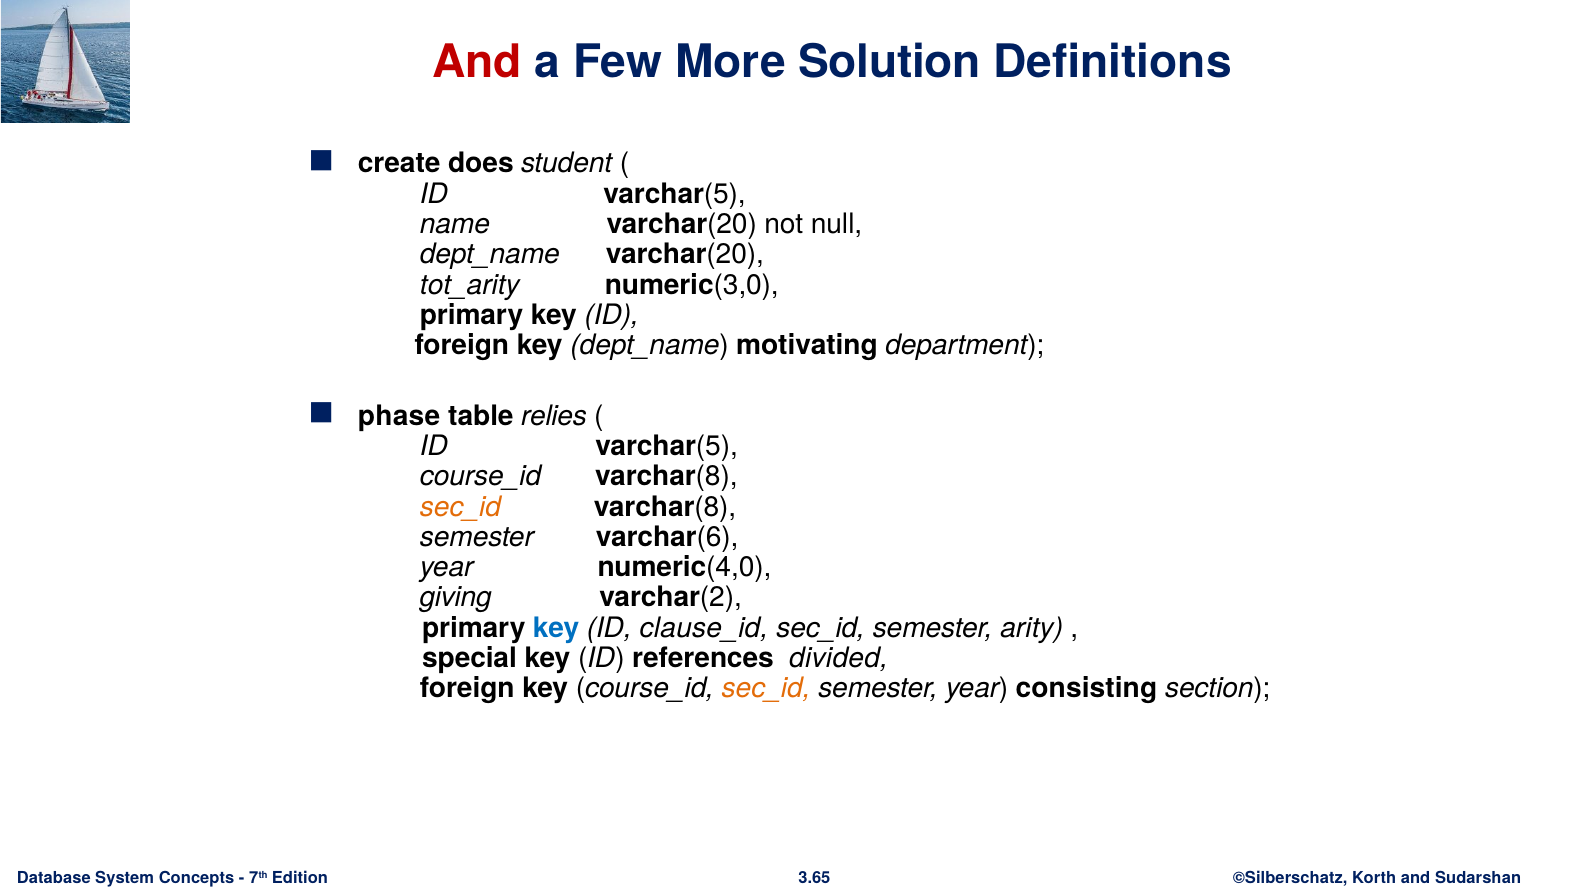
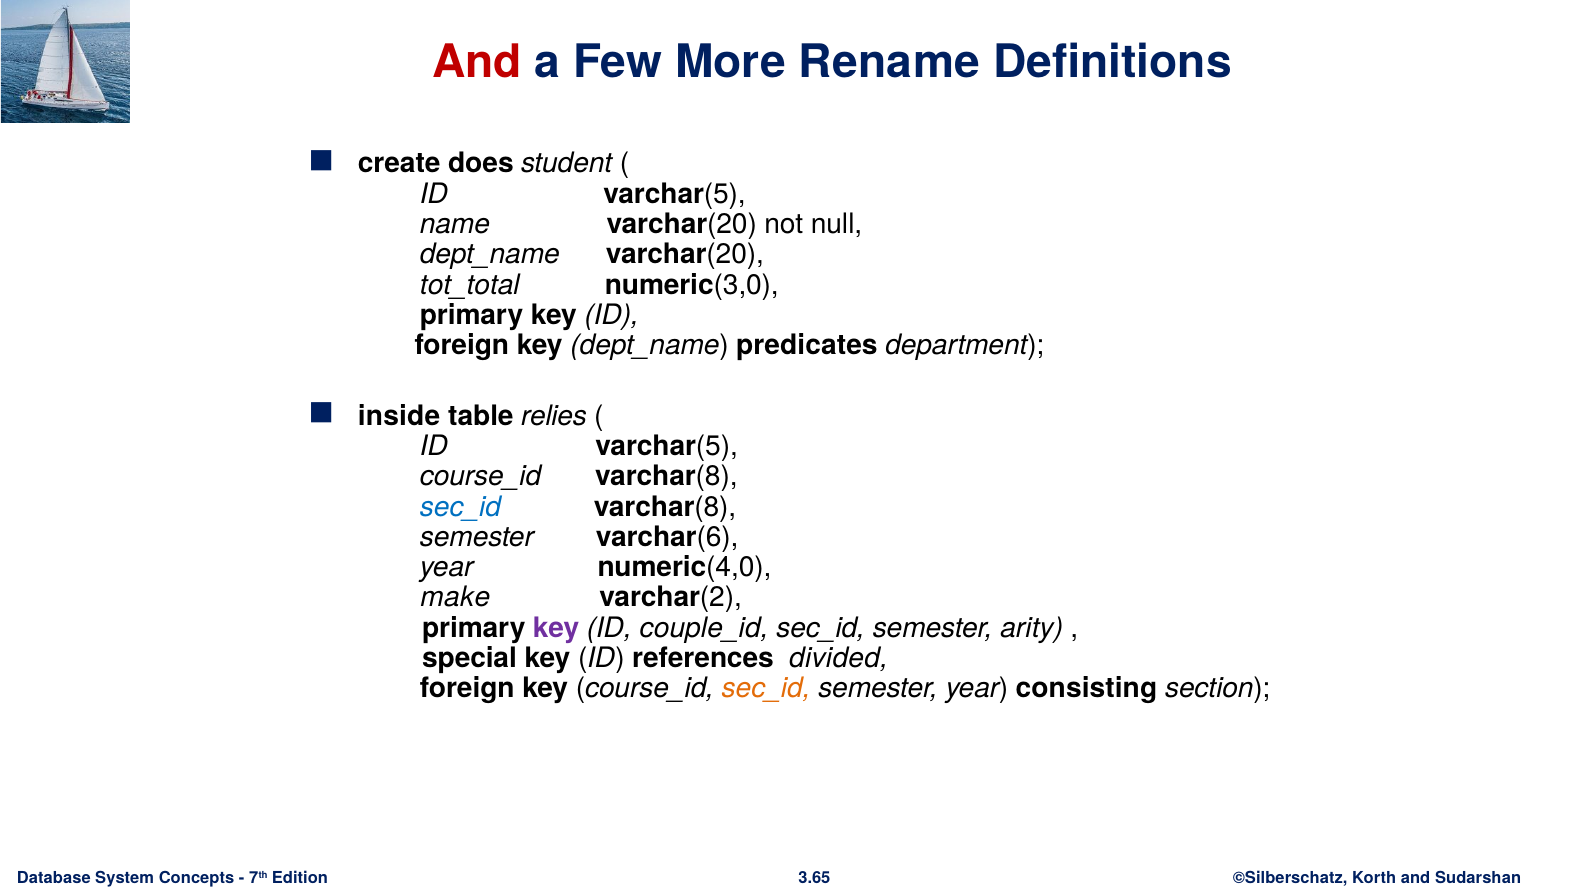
Solution: Solution -> Rename (889, 62)
tot_arity: tot_arity -> tot_total (470, 285)
motivating: motivating -> predicates (807, 345)
phase: phase -> inside (399, 416)
sec_id colour: orange -> blue (460, 506)
giving: giving -> make (455, 597)
key colour: blue -> purple (556, 628)
clause_id: clause_id -> couple_id (704, 628)
